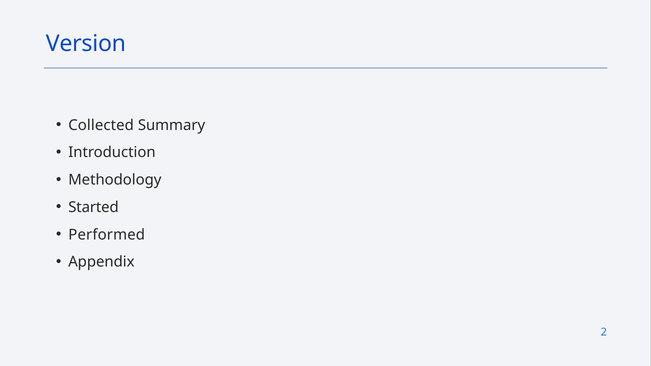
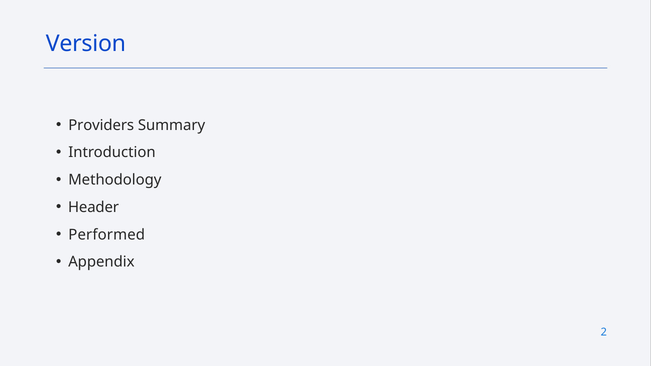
Collected: Collected -> Providers (101, 125)
Started: Started -> Header (94, 207)
